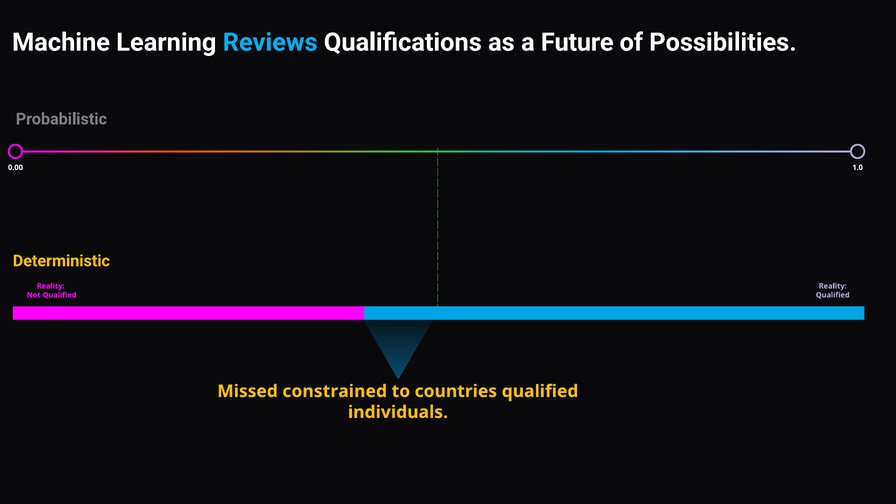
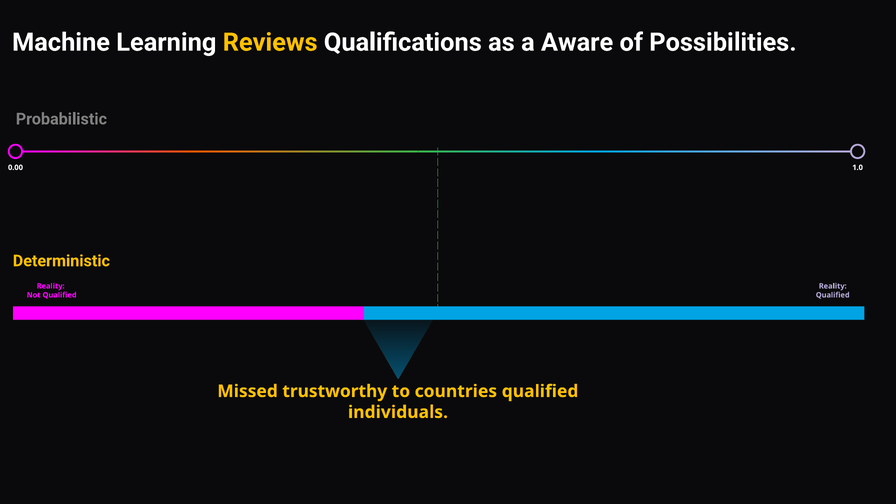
Reviews colour: light blue -> yellow (270, 42)
Future: Future -> Aware (577, 42)
constrained: constrained -> trustworthy (335, 391)
